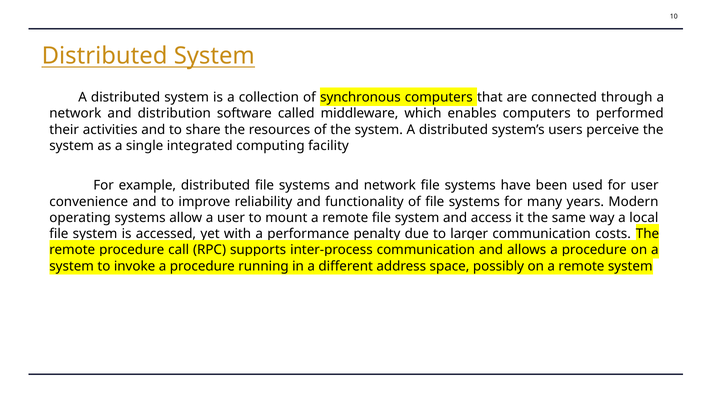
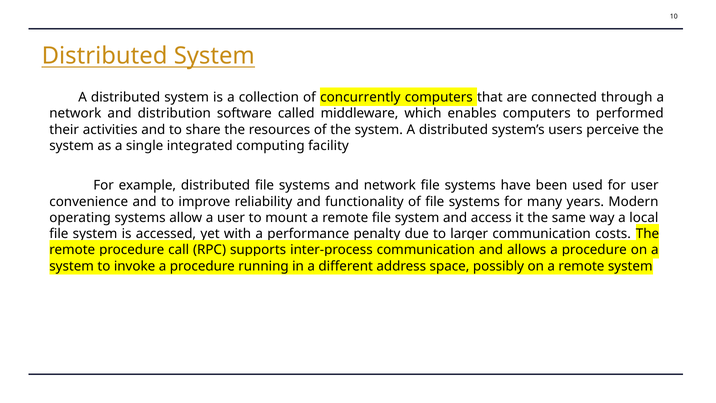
synchronous: synchronous -> concurrently (360, 97)
